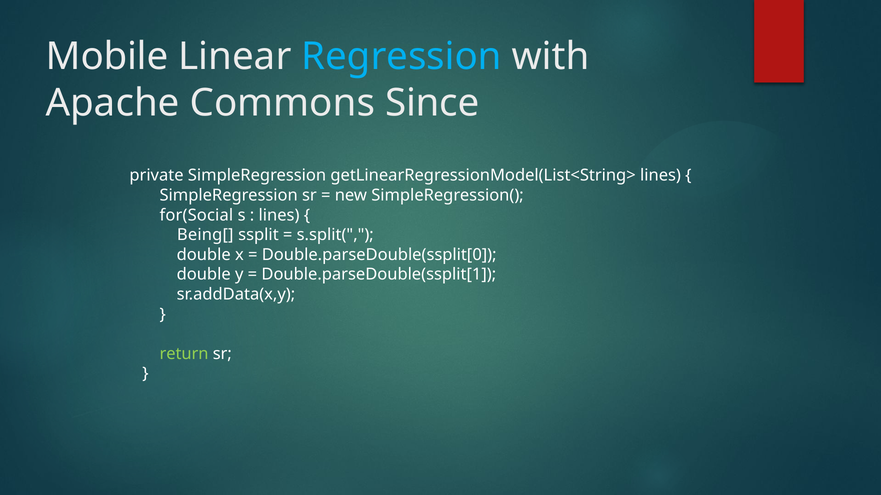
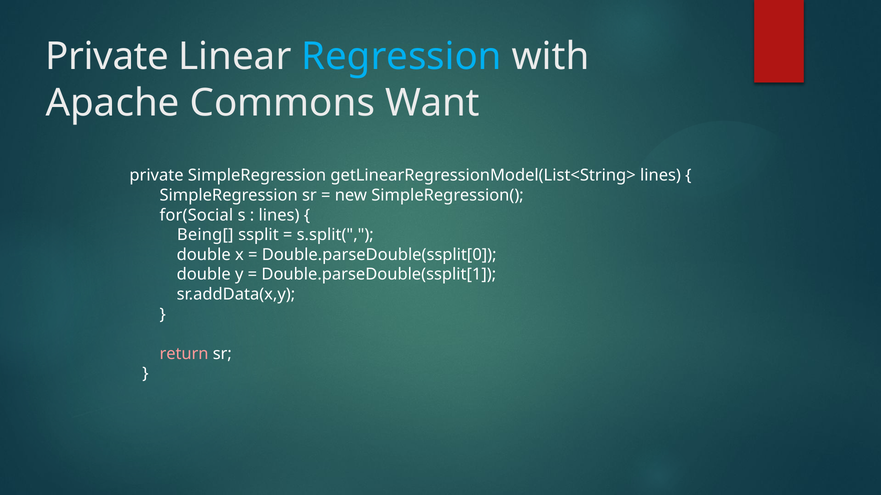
Mobile: Mobile -> Private (107, 57)
Since: Since -> Want (432, 103)
return colour: light green -> pink (184, 354)
